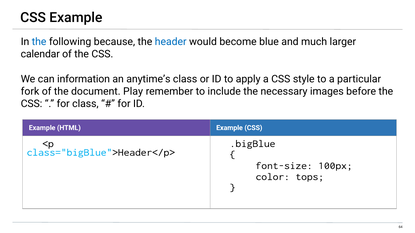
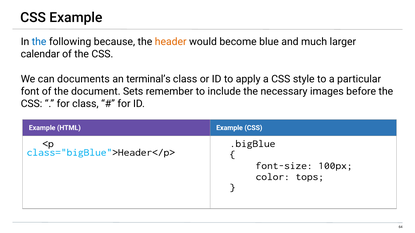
header colour: blue -> orange (171, 42)
information: information -> documents (83, 79)
anytime’s: anytime’s -> terminal’s (148, 79)
fork: fork -> font (30, 92)
Play: Play -> Sets (133, 92)
